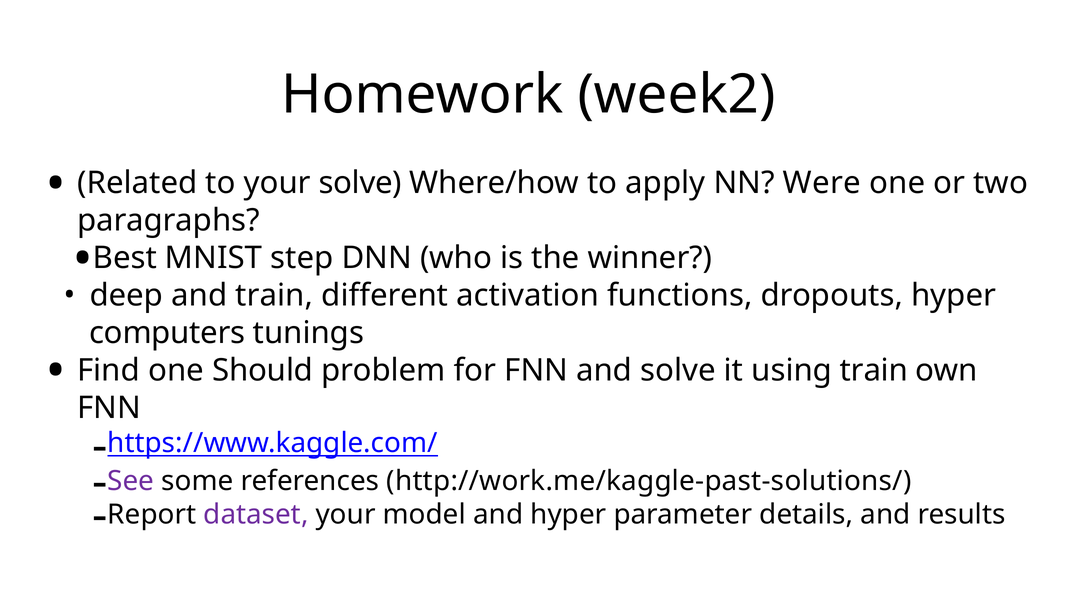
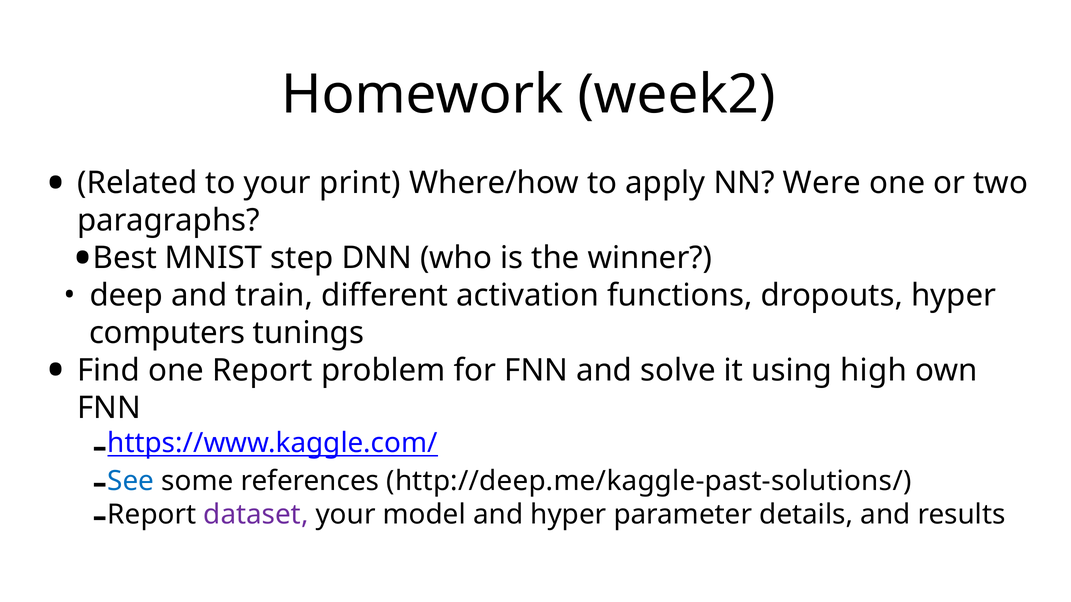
your solve: solve -> print (360, 183)
one Should: Should -> Report (262, 371)
using train: train -> high (874, 371)
See colour: purple -> blue (131, 481)
http://work.me/kaggle-past-solutions/: http://work.me/kaggle-past-solutions/ -> http://deep.me/kaggle-past-solutions/ (649, 481)
